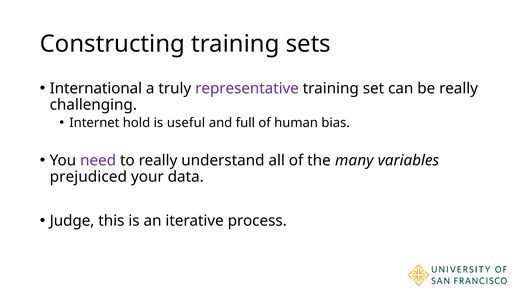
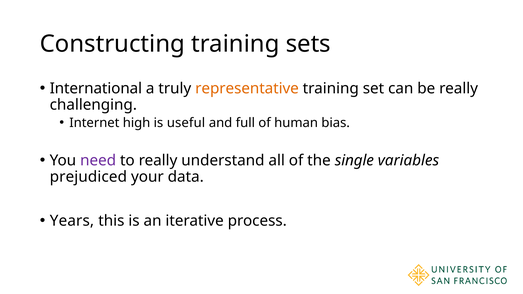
representative colour: purple -> orange (247, 88)
hold: hold -> high (137, 123)
many: many -> single (354, 160)
Judge: Judge -> Years (72, 221)
